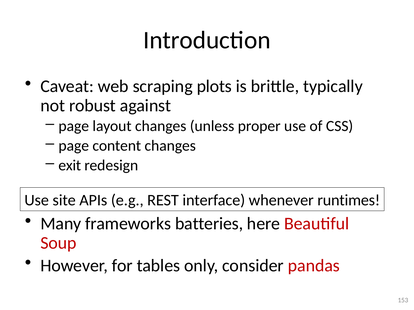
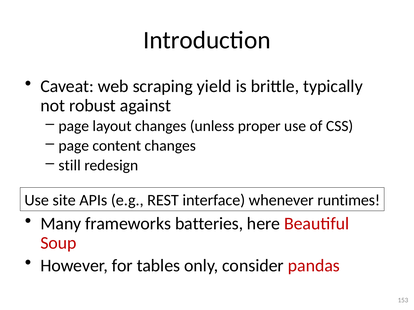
plots: plots -> yield (214, 86)
exit: exit -> still (70, 166)
